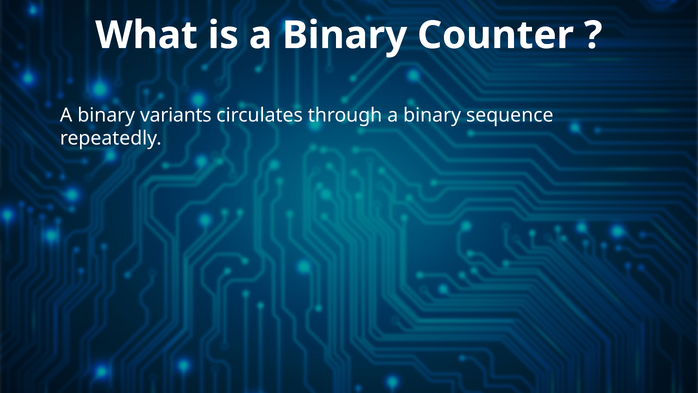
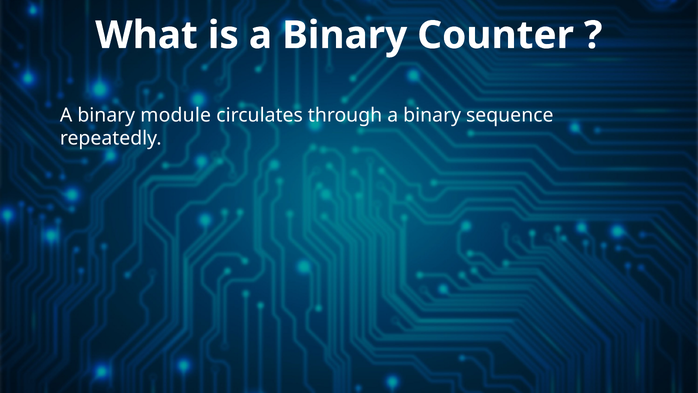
variants: variants -> module (176, 115)
